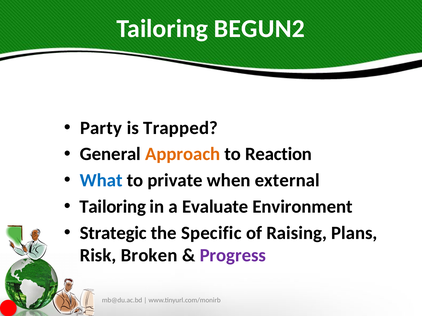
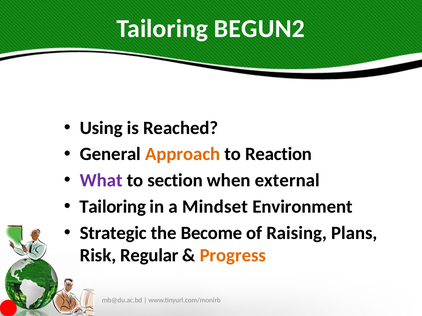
Party: Party -> Using (101, 128)
Trapped: Trapped -> Reached (181, 128)
What colour: blue -> purple (101, 181)
private: private -> section (175, 181)
Evaluate: Evaluate -> Mindset (215, 207)
Specific: Specific -> Become (211, 233)
Broken: Broken -> Regular (149, 256)
Progress colour: purple -> orange (233, 256)
